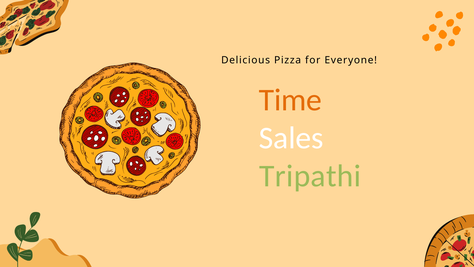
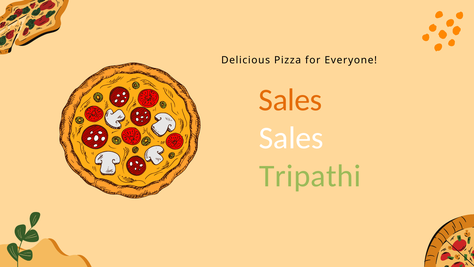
Time: Time -> Sales (290, 100)
